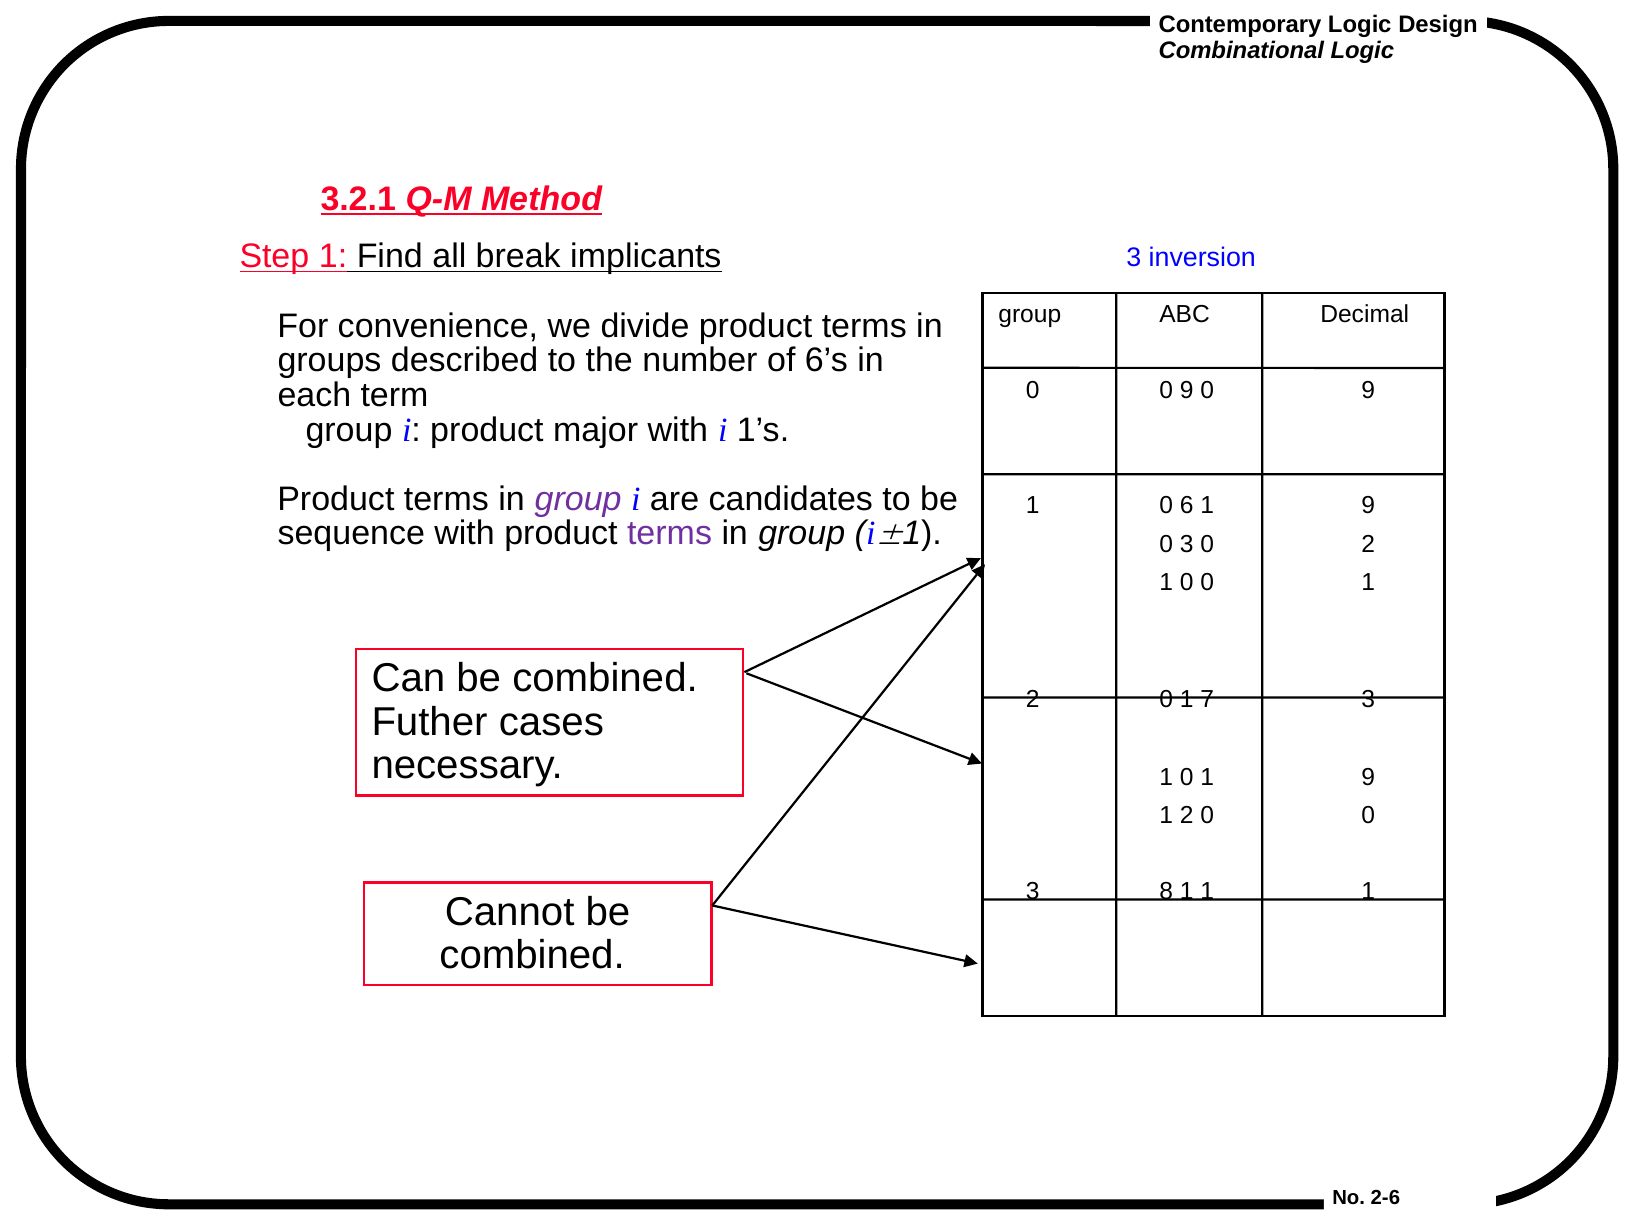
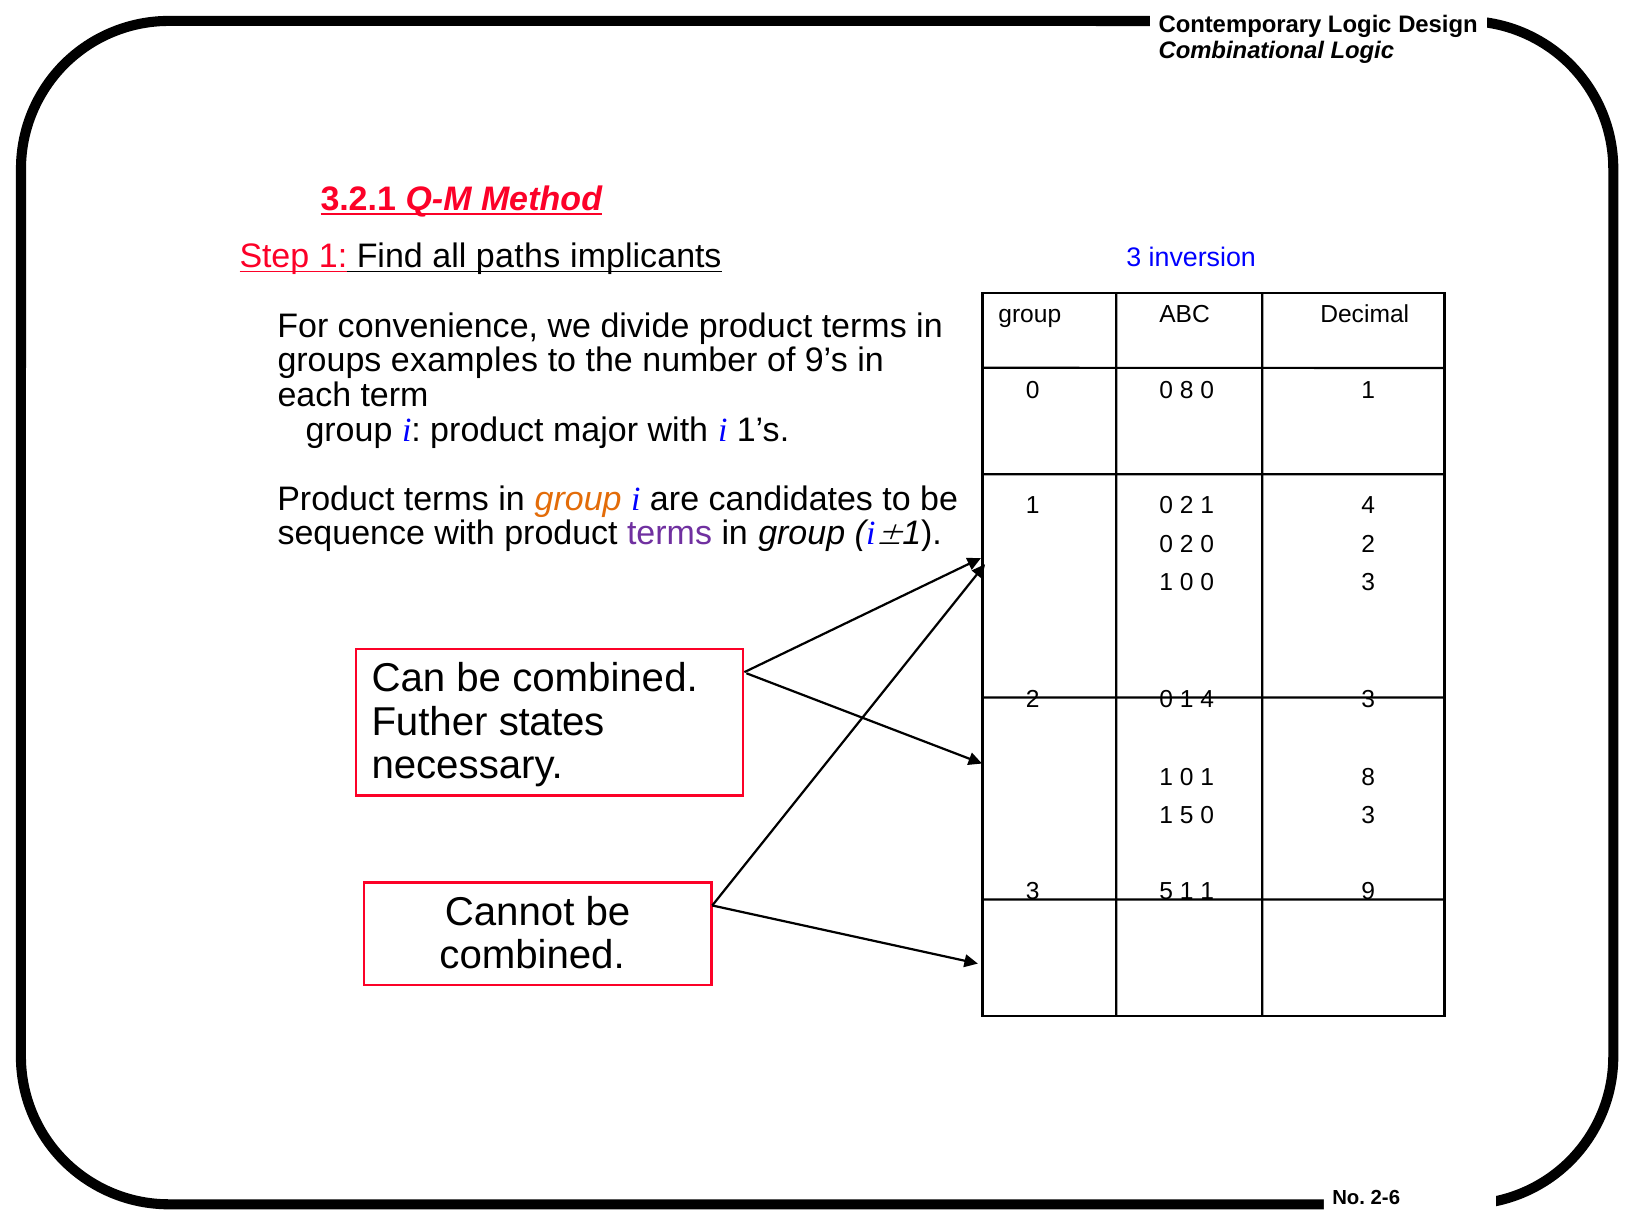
break: break -> paths (518, 257)
described: described -> examples (464, 360)
6’s: 6’s -> 9’s (826, 360)
0 0 9: 9 -> 8 (1187, 390)
9: 9 -> 1 (1368, 390)
group colour: purple -> orange (578, 499)
1 0 6: 6 -> 2 (1187, 505)
9: 9 -> 4 (1368, 505)
3: 3 -> 2 (1187, 544)
0 0 1: 1 -> 3 (1368, 583)
0 1 7: 7 -> 4 (1207, 699)
cases: cases -> states (552, 722)
0 1 9: 9 -> 8 (1368, 777)
2: 2 -> 5 (1187, 816)
0: 0 -> 3 (1368, 816)
3 8: 8 -> 5 (1166, 892)
1 1 1: 1 -> 9 (1368, 892)
